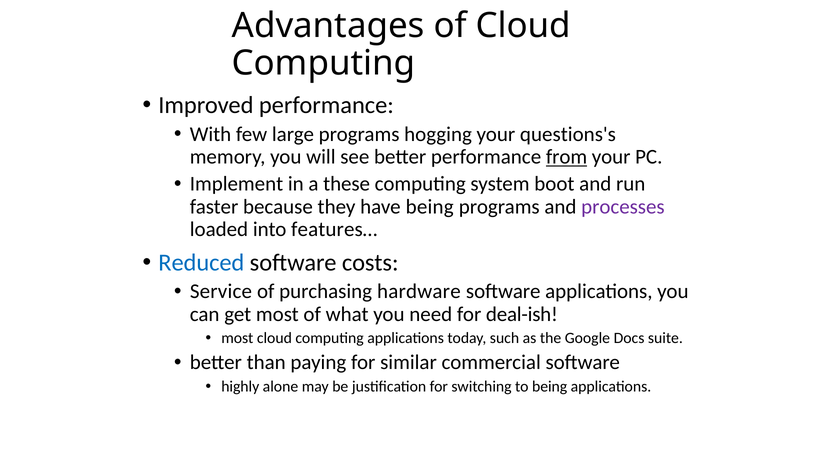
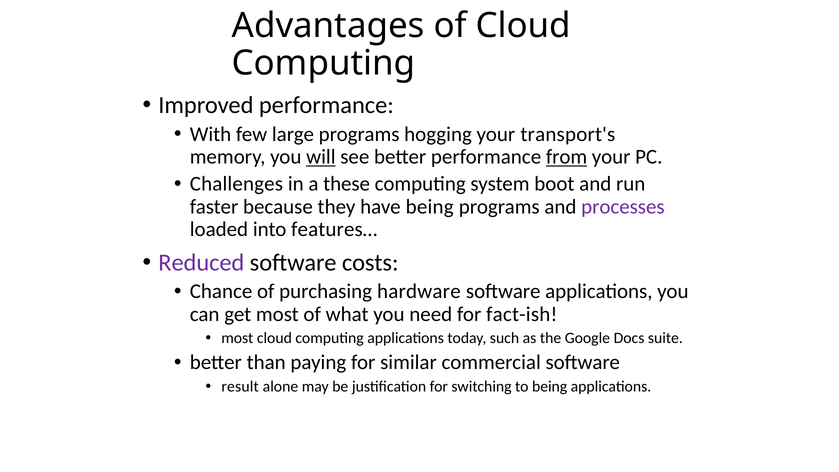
questions's: questions's -> transport's (568, 134)
will underline: none -> present (321, 157)
Implement: Implement -> Challenges (236, 184)
Reduced colour: blue -> purple (201, 262)
Service: Service -> Chance (221, 291)
deal-ish: deal-ish -> fact-ish (522, 314)
highly: highly -> result (240, 387)
